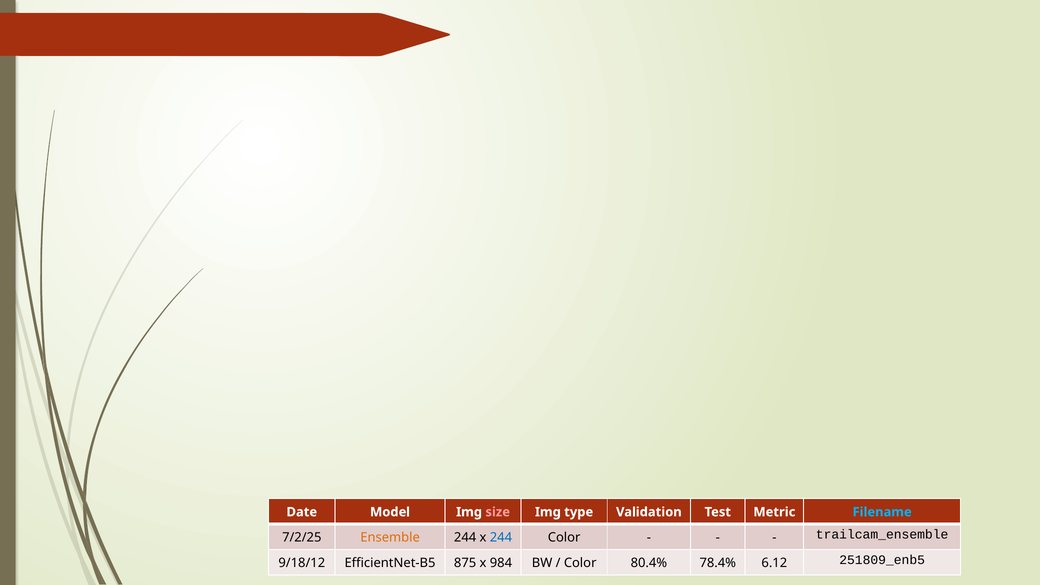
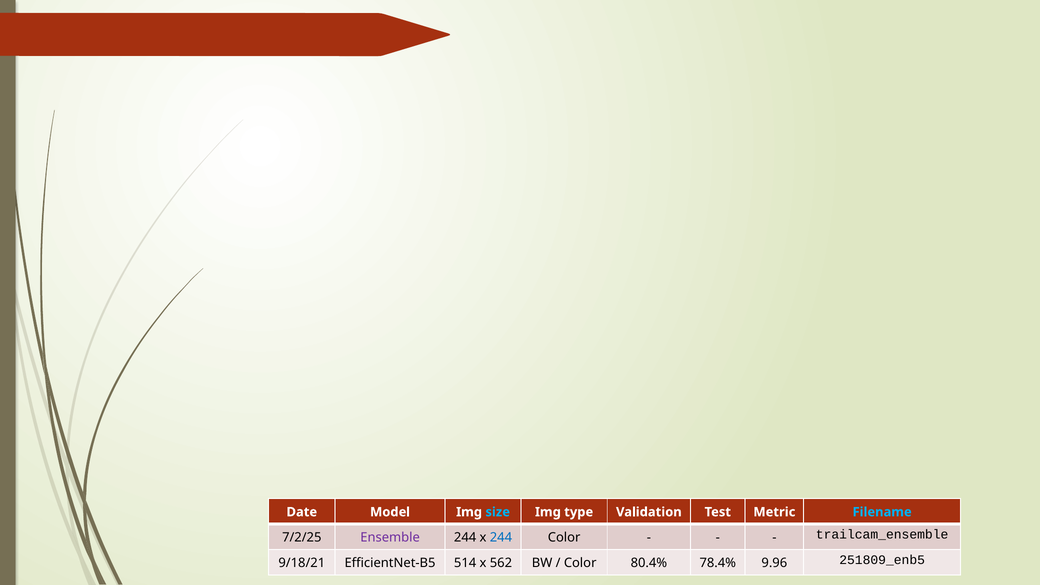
size colour: pink -> light blue (498, 512)
Ensemble colour: orange -> purple (390, 538)
9/18/12: 9/18/12 -> 9/18/21 (302, 563)
875: 875 -> 514 (465, 563)
984: 984 -> 562 (501, 563)
6.12: 6.12 -> 9.96 (774, 563)
